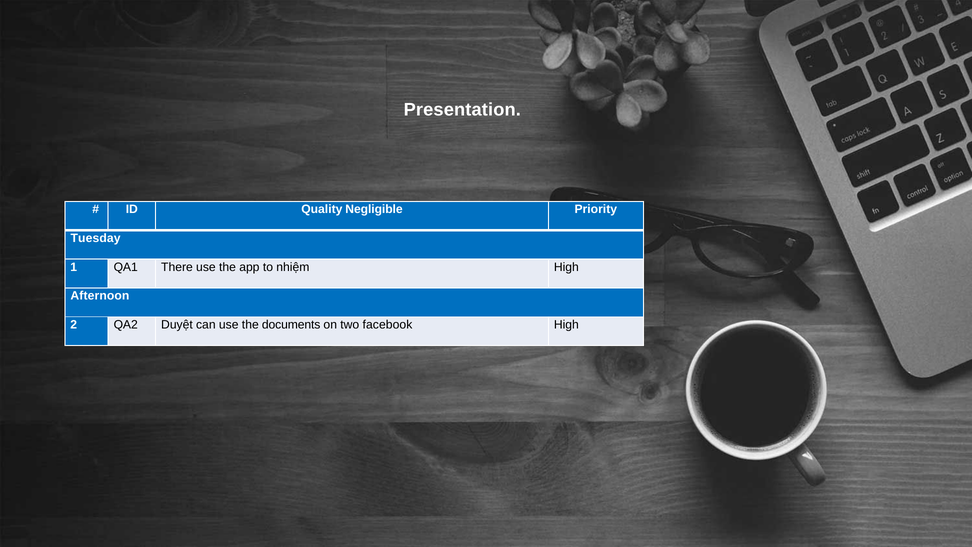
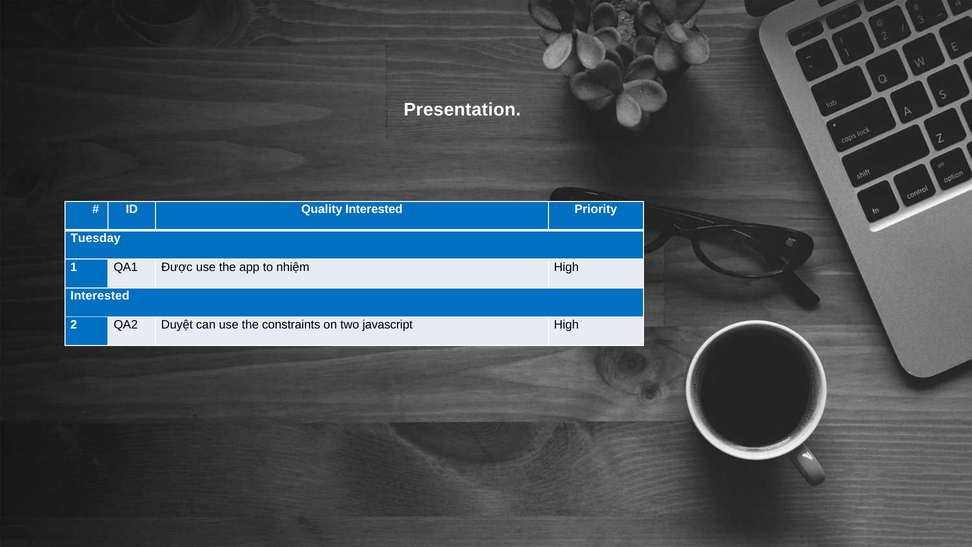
Quality Negligible: Negligible -> Interested (374, 209)
There: There -> Được (177, 267)
Afternoon: Afternoon -> Interested (100, 296)
documents: documents -> constraints (291, 325)
facebook: facebook -> javascript (388, 325)
